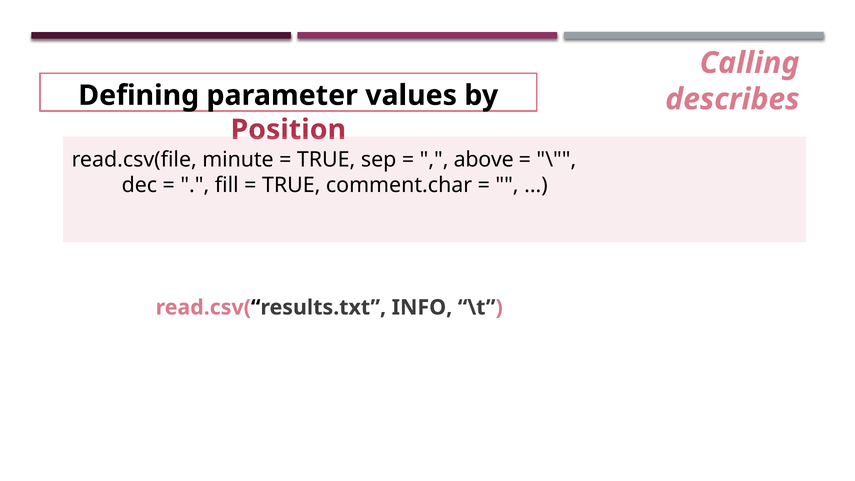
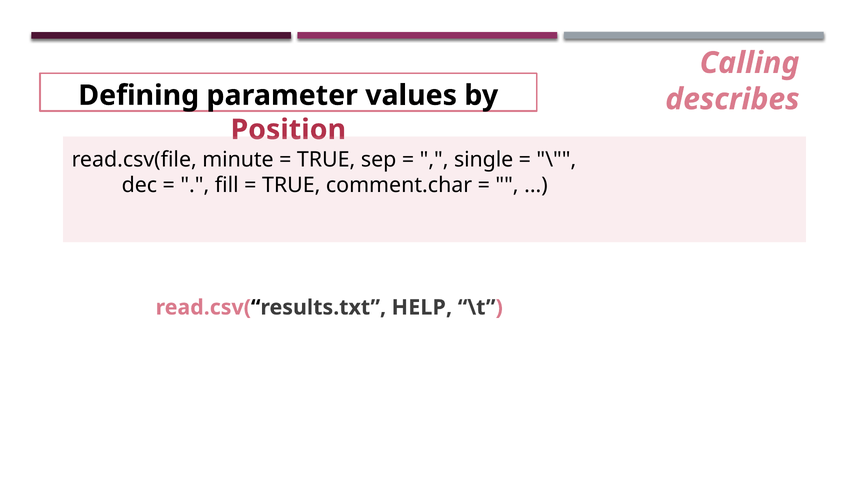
above: above -> single (484, 159)
INFO: INFO -> HELP (422, 307)
